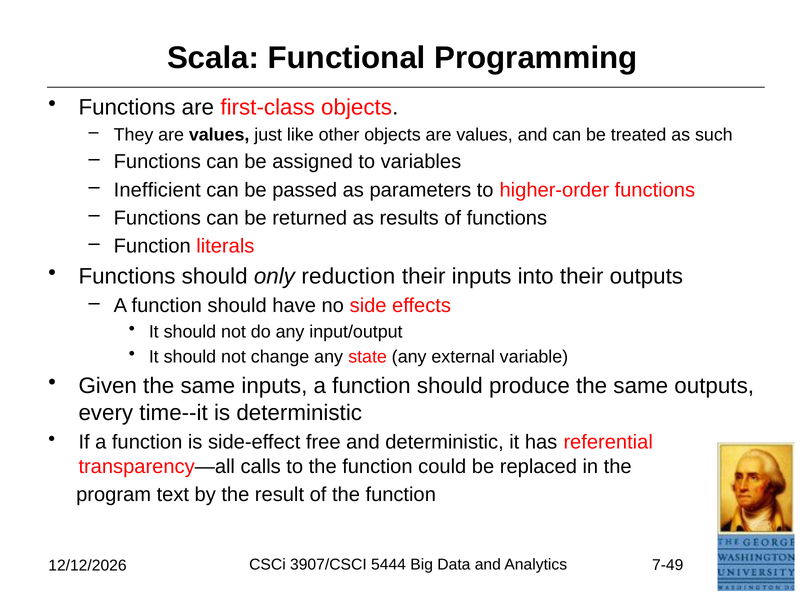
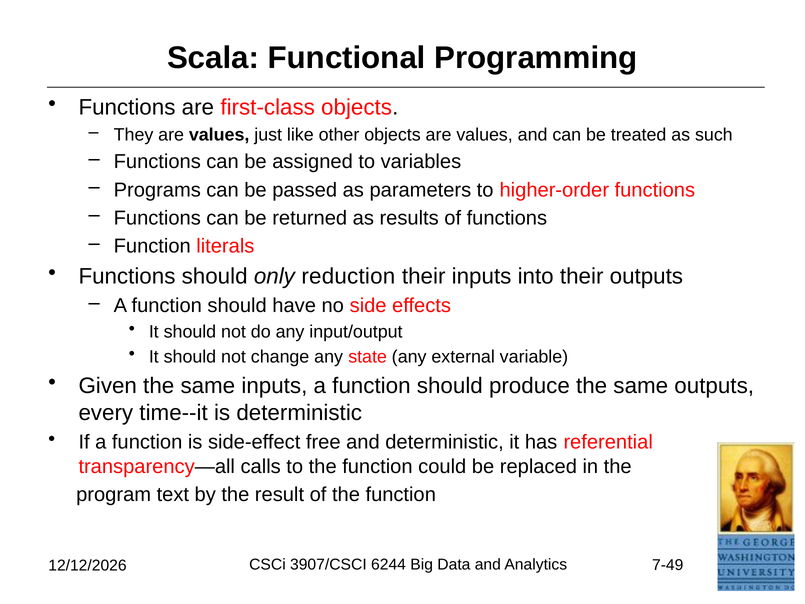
Inefficient: Inefficient -> Programs (157, 190)
5444: 5444 -> 6244 (389, 564)
